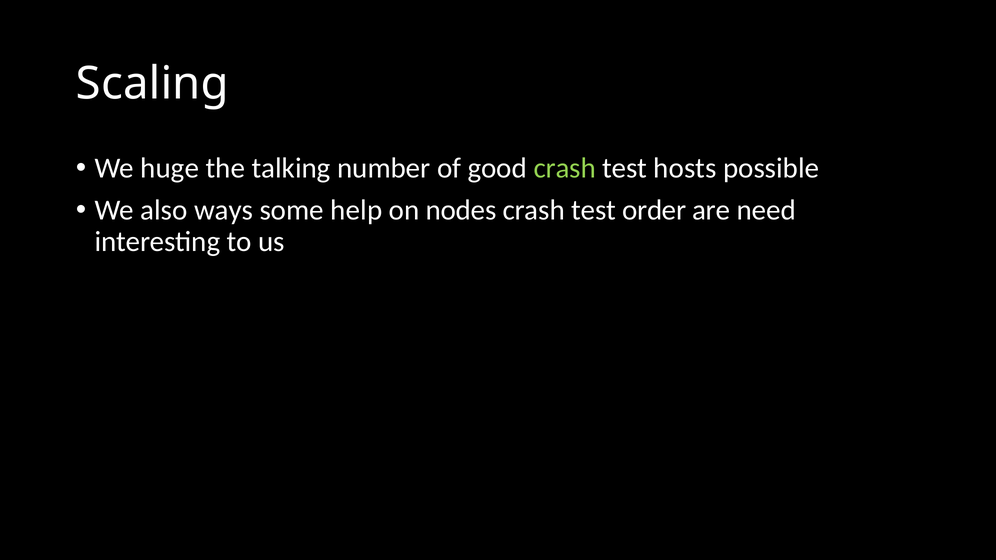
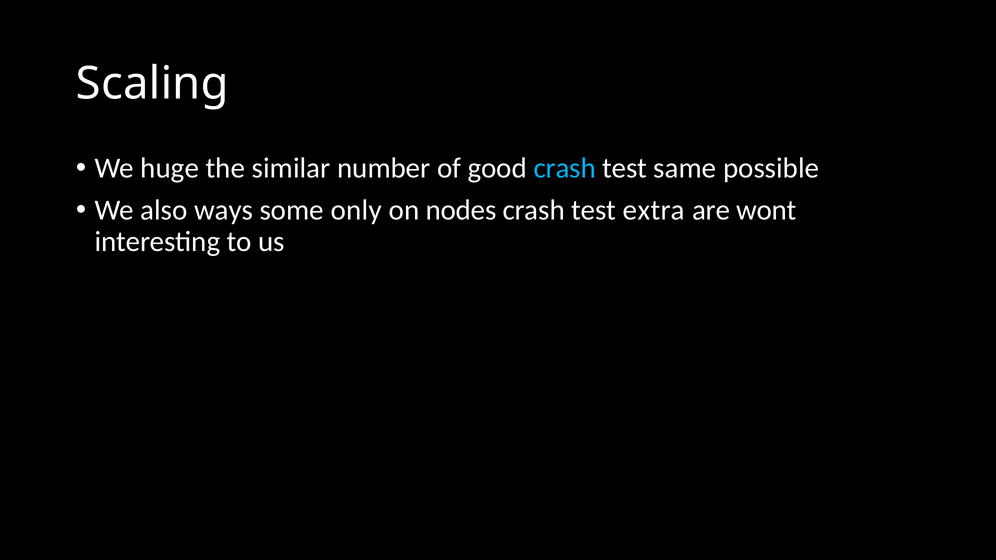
talking: talking -> similar (291, 168)
crash colour: light green -> light blue (565, 168)
hosts: hosts -> same (685, 168)
help: help -> only (356, 210)
order: order -> extra (654, 210)
need: need -> wont (766, 210)
